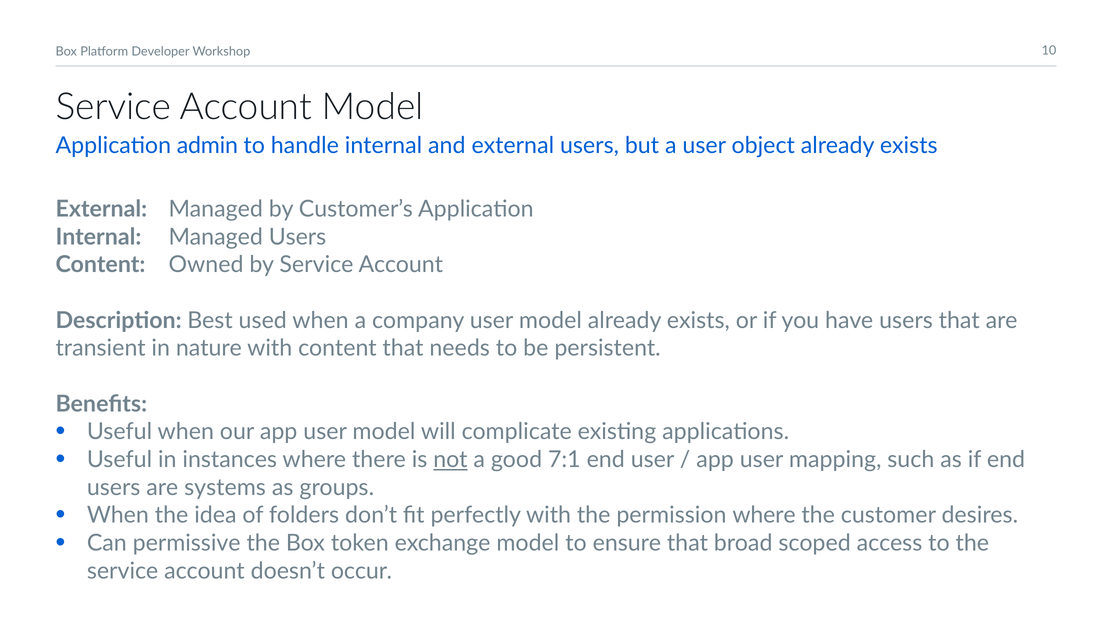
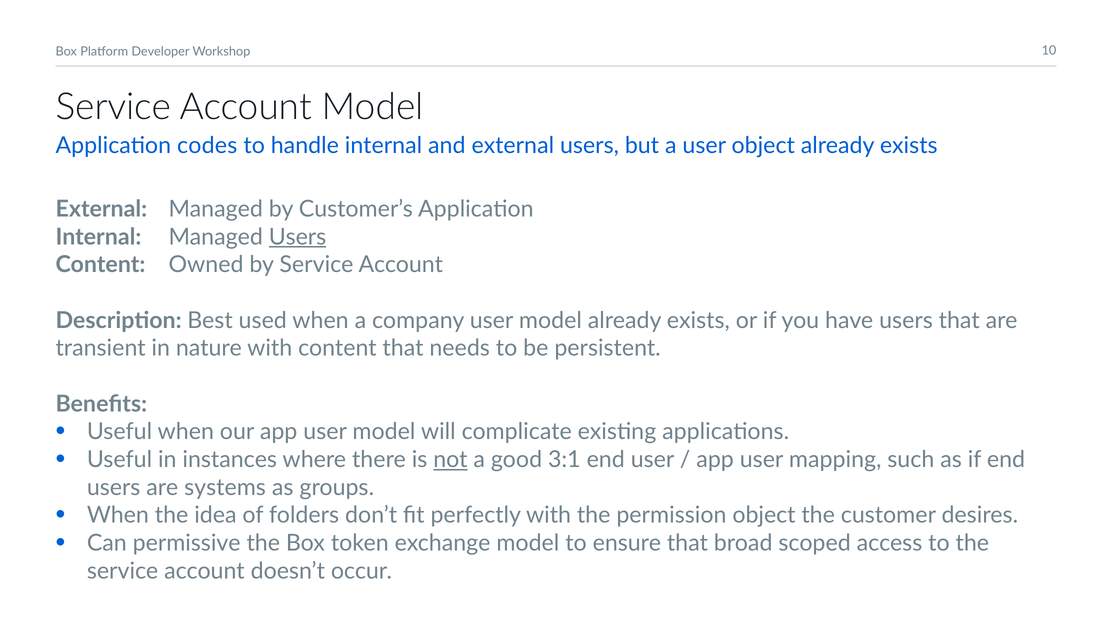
admin: admin -> codes (207, 146)
Users underline: none -> present (297, 237)
7:1: 7:1 -> 3:1 (564, 459)
permission where: where -> object (764, 515)
